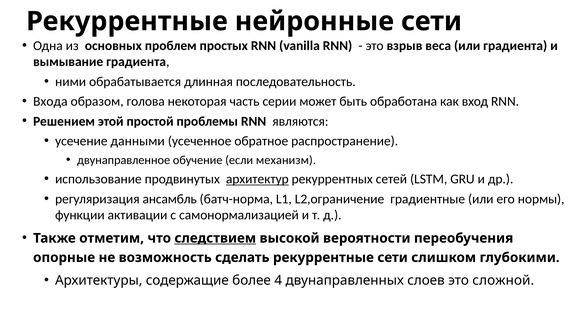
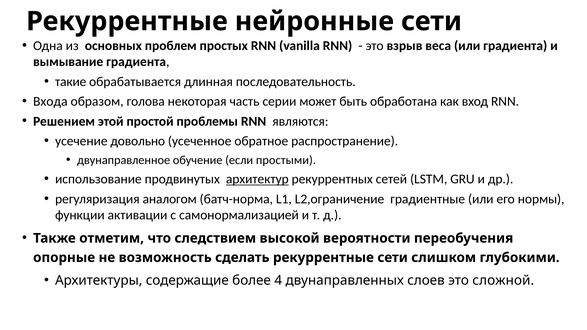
ними: ними -> такие (71, 82)
данными: данными -> довольно (138, 141)
механизм: механизм -> простыми (286, 160)
ансамбль: ансамбль -> аналогом (170, 199)
следствием underline: present -> none (215, 238)
